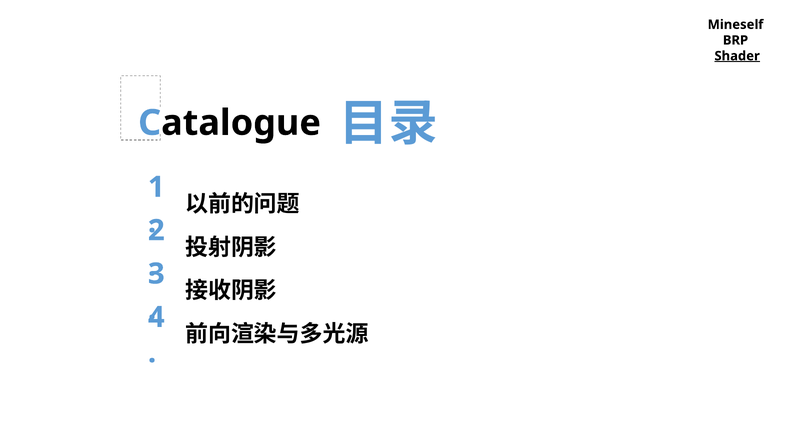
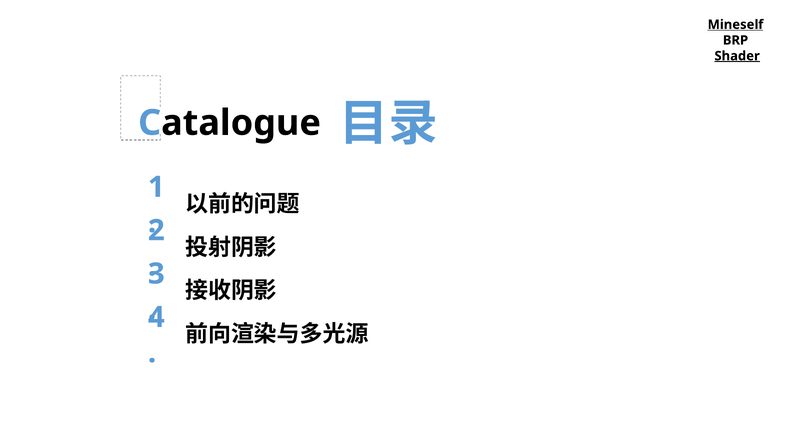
Mineself underline: none -> present (735, 25)
